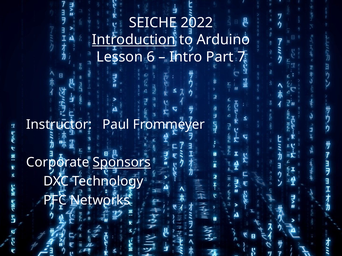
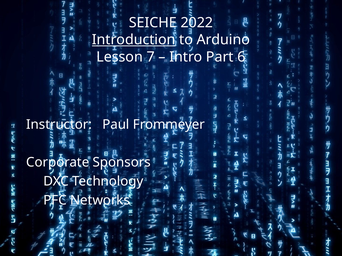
6: 6 -> 7 (151, 57)
7: 7 -> 6 (241, 57)
Sponsors underline: present -> none (122, 163)
